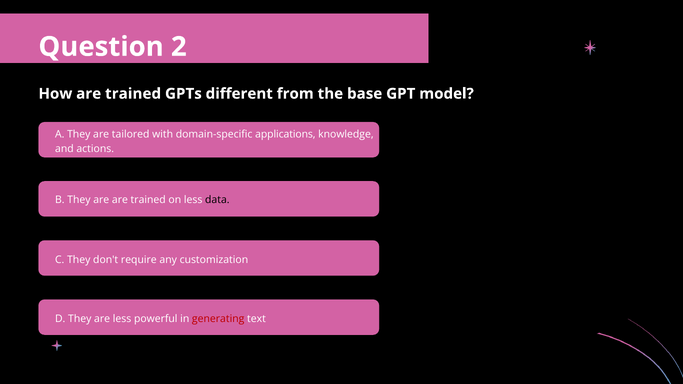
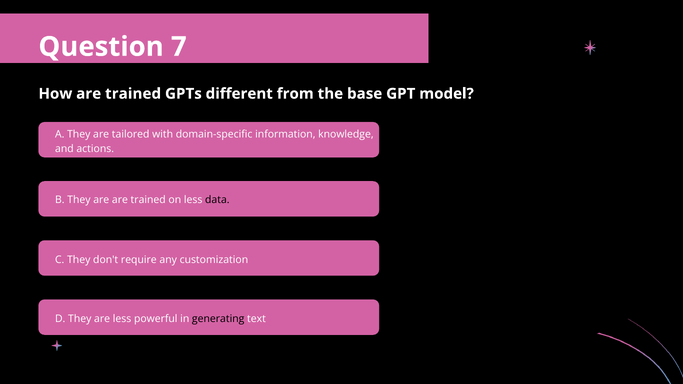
2: 2 -> 7 (179, 47)
applications: applications -> information (285, 134)
generating colour: red -> black (218, 319)
